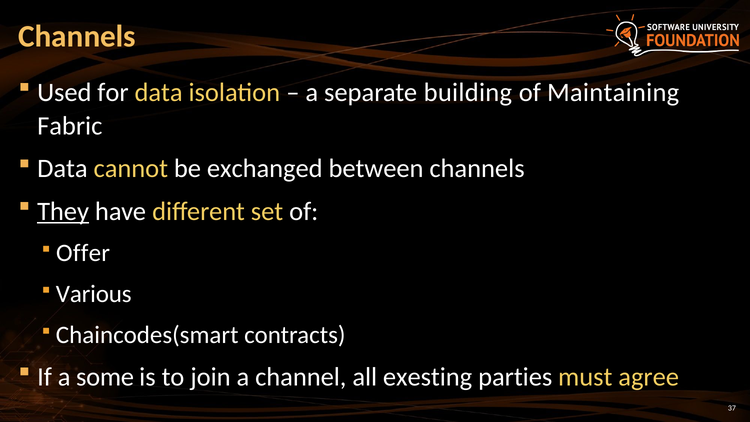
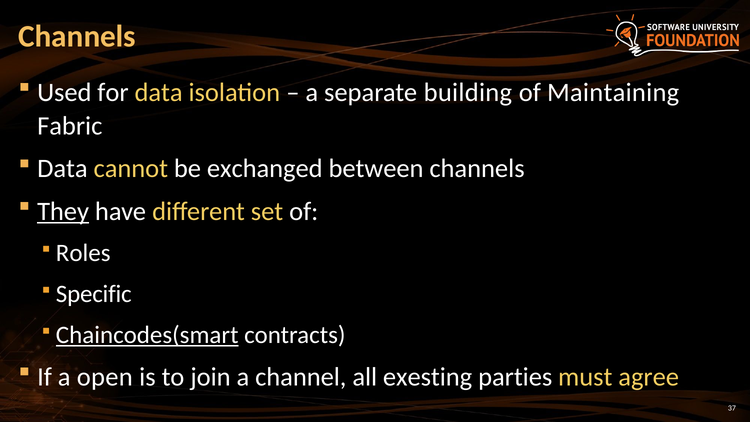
Offer: Offer -> Roles (83, 253)
Various: Various -> Specific (94, 294)
Chaincodes(smart underline: none -> present (147, 335)
some: some -> open (105, 377)
